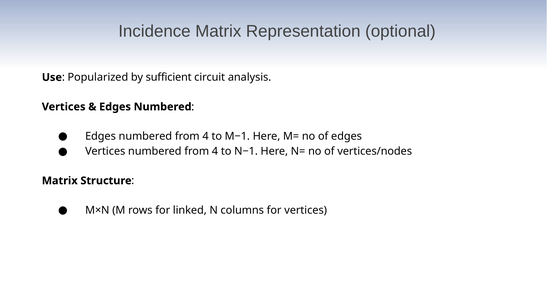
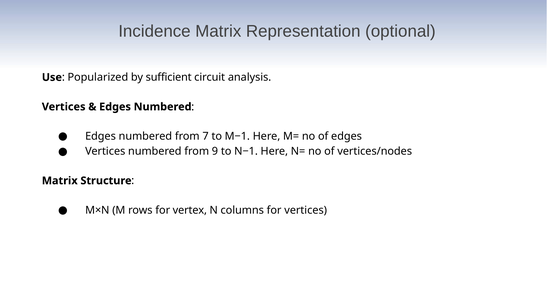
Edges numbered from 4: 4 -> 7 (206, 136)
Vertices numbered from 4: 4 -> 9 (215, 151)
linked: linked -> vertex (190, 210)
